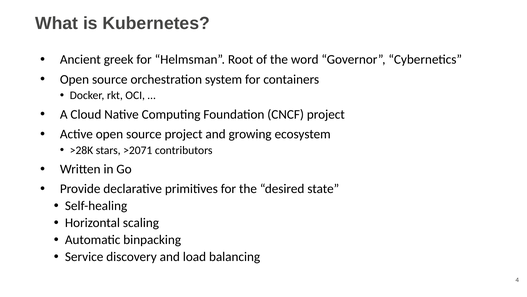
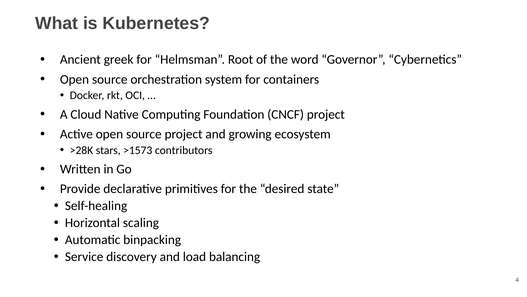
>2071: >2071 -> >1573 (138, 150)
